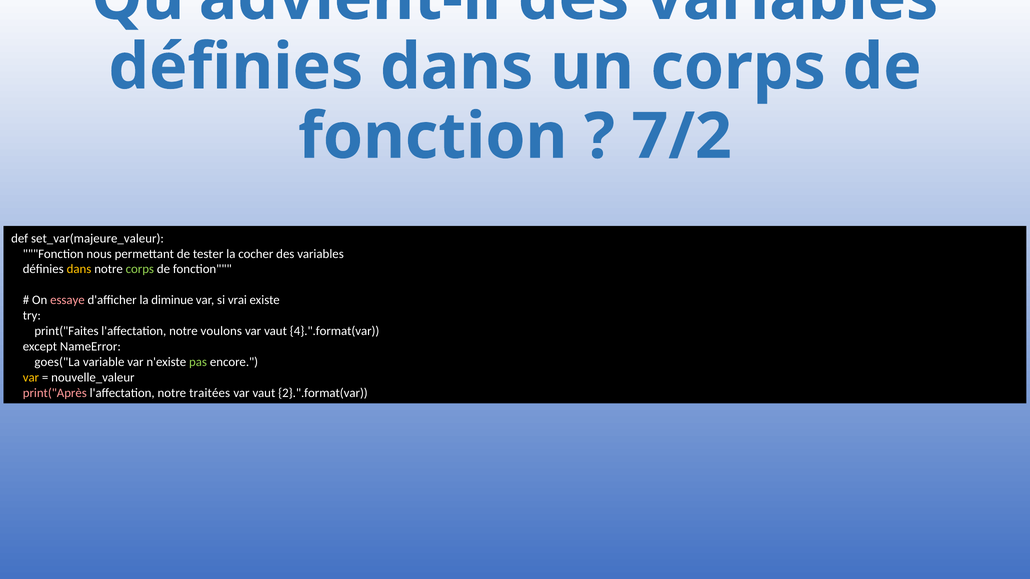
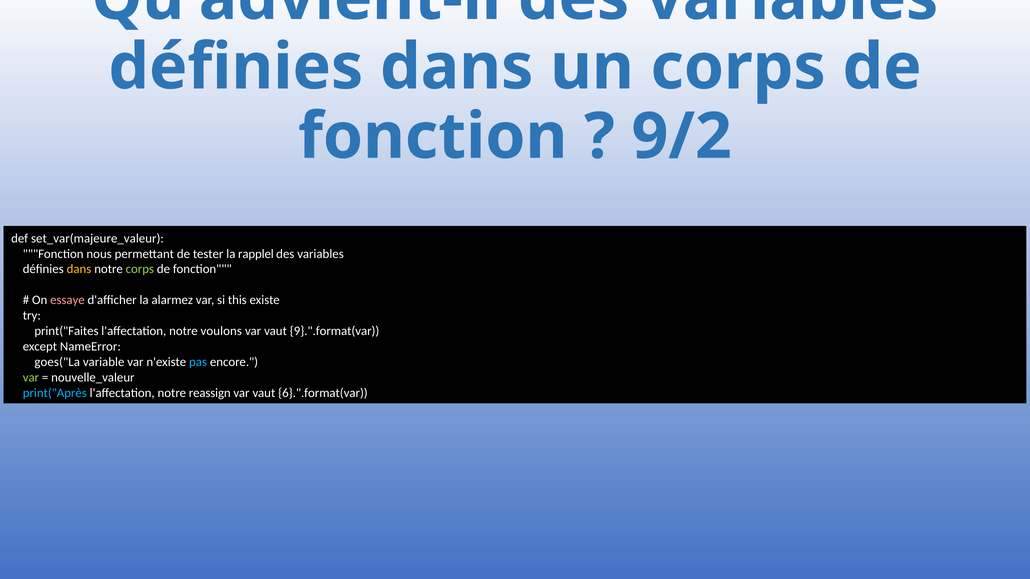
7/2: 7/2 -> 9/2 (682, 137)
cocher: cocher -> rapplel (256, 254)
diminue: diminue -> alarmez (172, 300)
vrai: vrai -> this (237, 300)
4}.".format(var: 4}.".format(var -> 9}.".format(var (335, 331)
pas colour: light green -> light blue (198, 362)
var colour: yellow -> light green (31, 378)
print("Après colour: pink -> light blue (55, 393)
traitées: traitées -> reassign (210, 393)
2}.".format(var: 2}.".format(var -> 6}.".format(var (323, 393)
